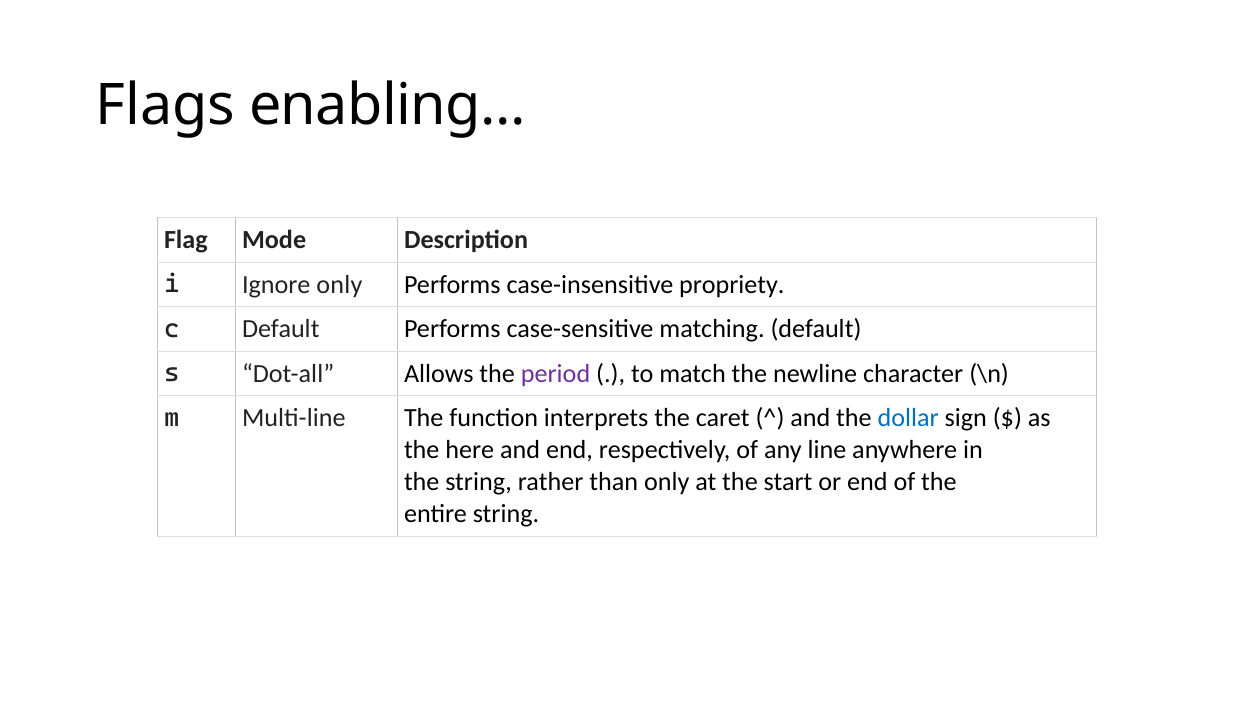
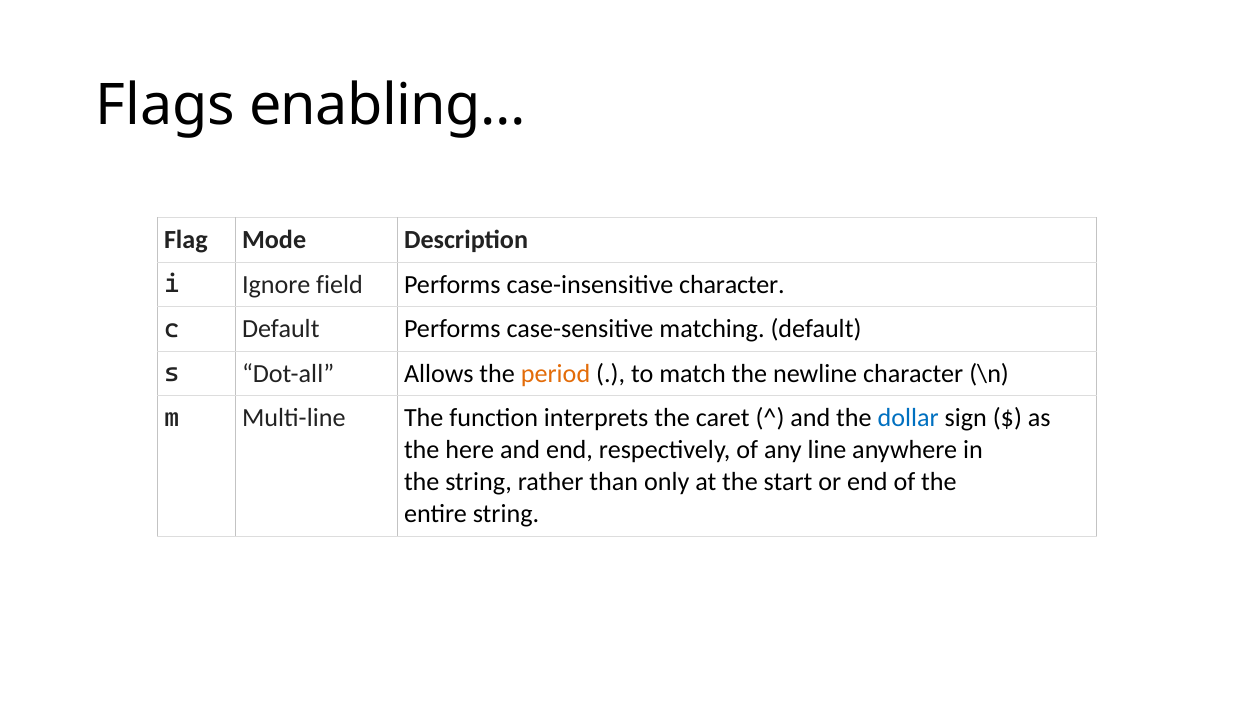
Ignore only: only -> field (339, 285)
case-insensitive propriety: propriety -> character (732, 285)
period colour: purple -> orange (556, 374)
